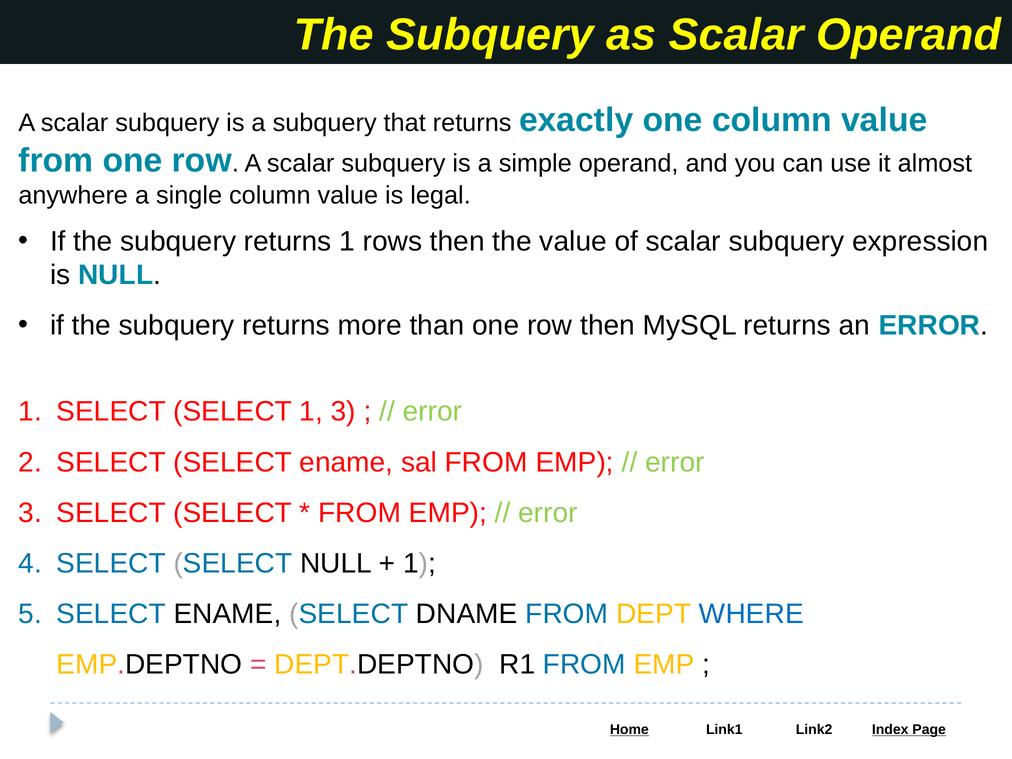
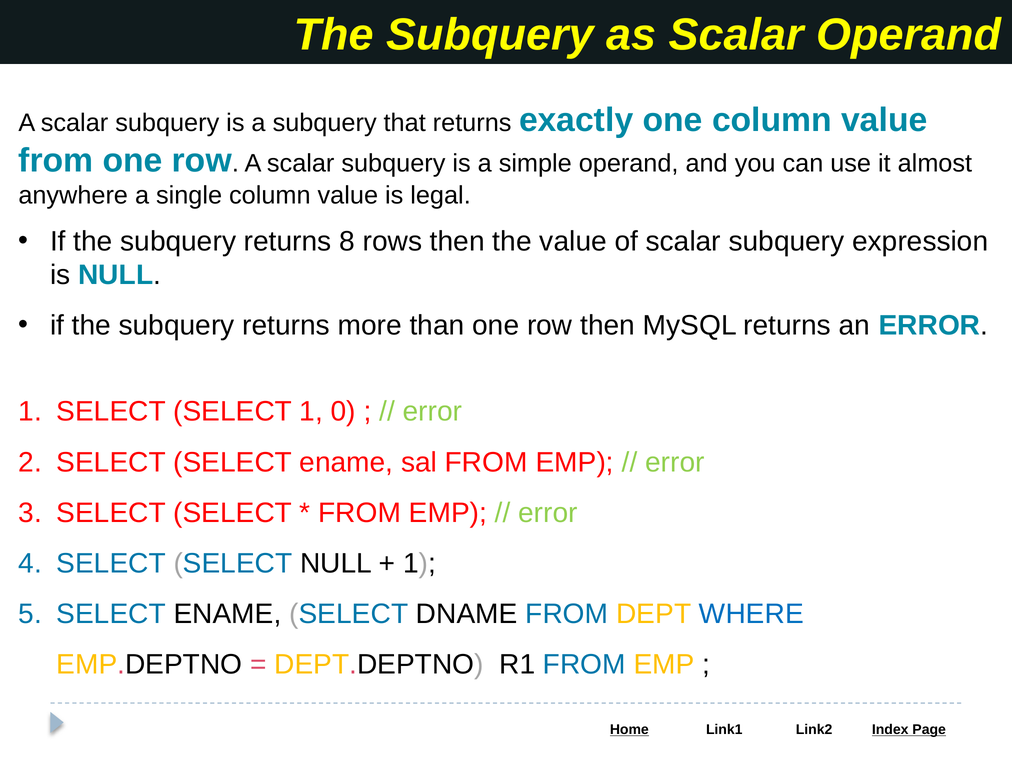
returns 1: 1 -> 8 (347, 241)
1 3: 3 -> 0 (343, 412)
